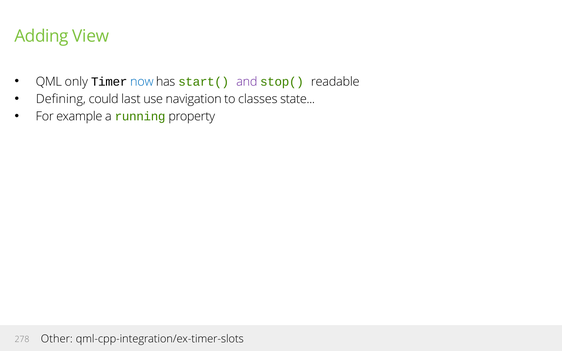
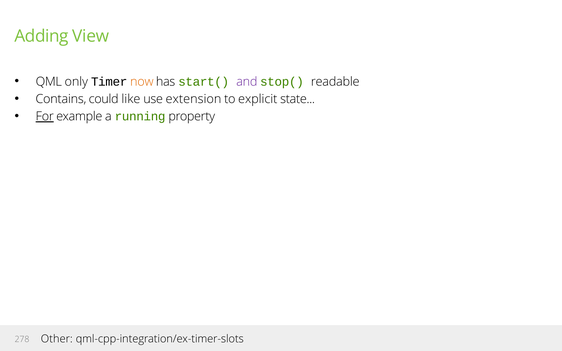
now colour: blue -> orange (142, 82)
Defining: Defining -> Contains (61, 99)
last: last -> like (131, 99)
navigation: navigation -> extension (193, 99)
classes: classes -> explicit (258, 99)
For underline: none -> present (45, 117)
